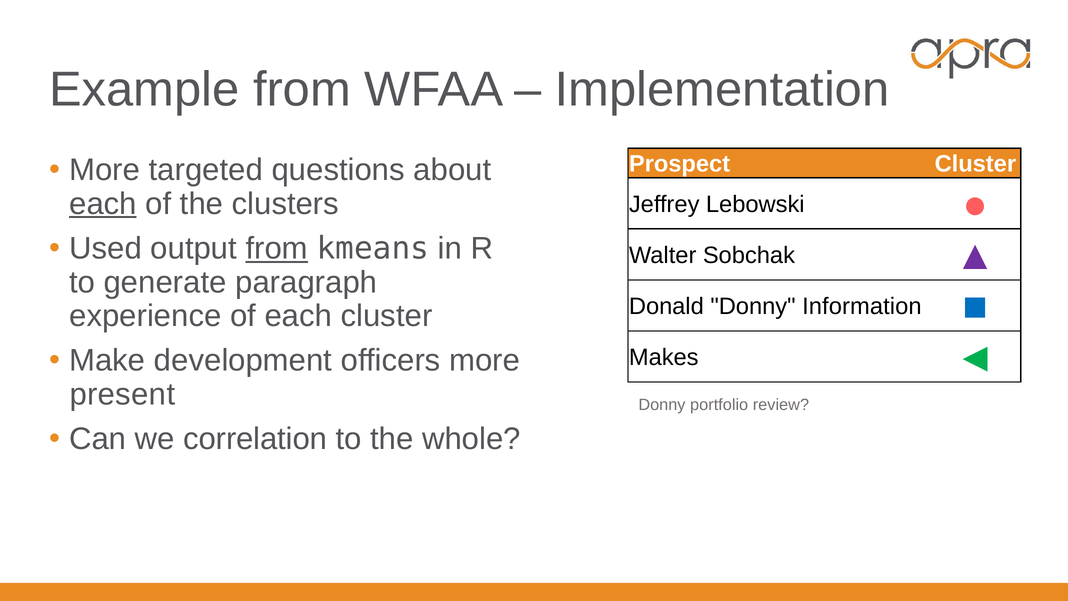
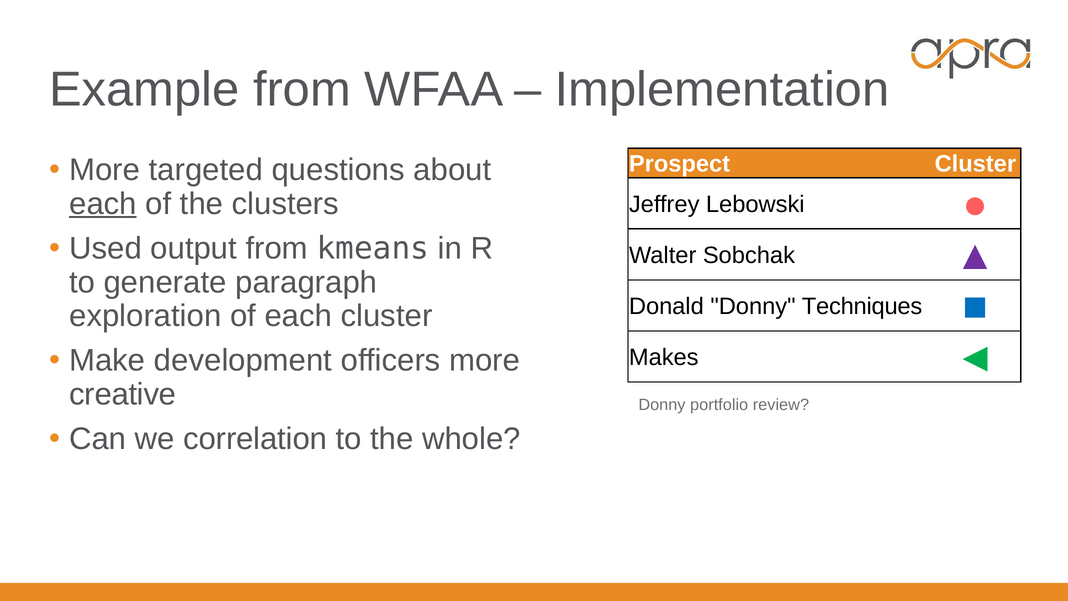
from underline: present -> none (277, 248)
Information: Information -> Techniques (862, 306)
experience: experience -> exploration (145, 316)
present: present -> creative (123, 394)
